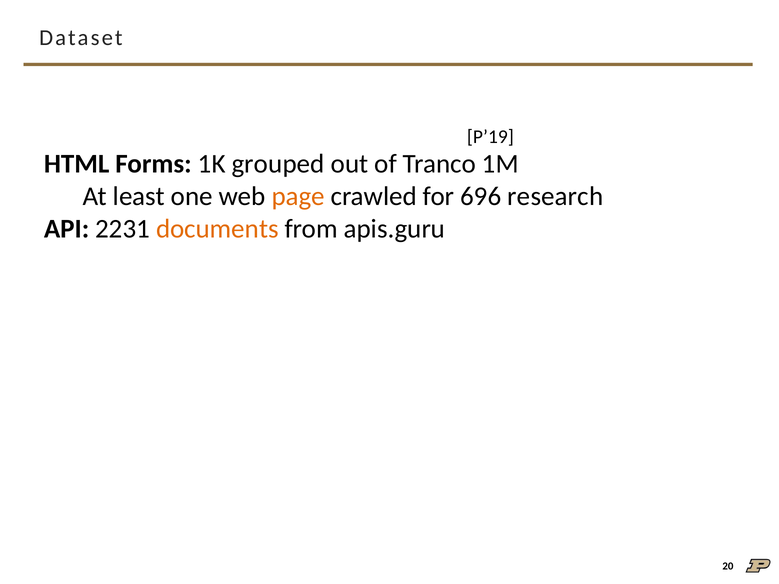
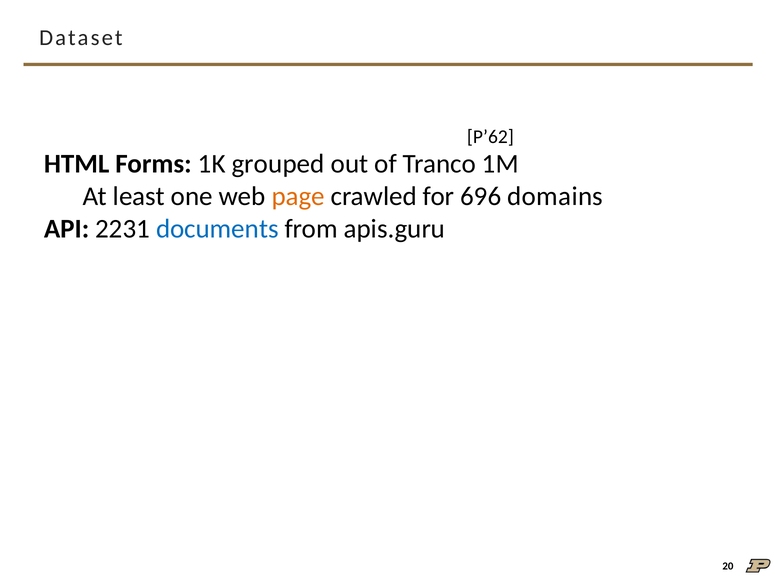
P’19: P’19 -> P’62 (490, 137)
research: research -> domains (555, 196)
documents colour: orange -> blue (217, 229)
